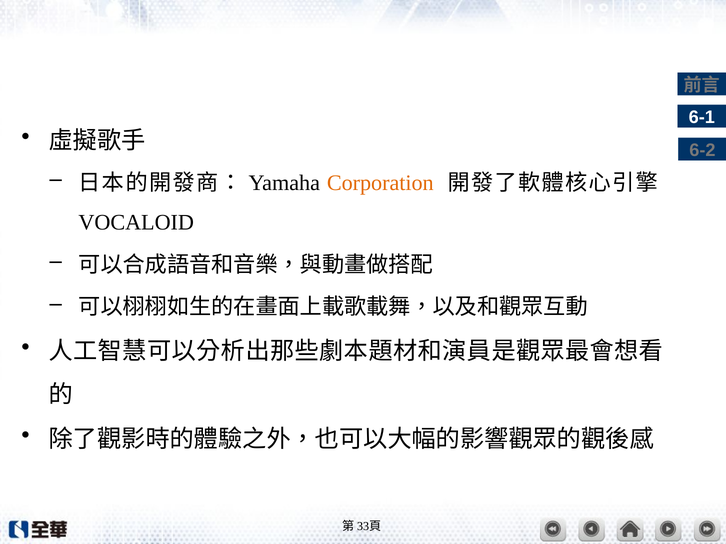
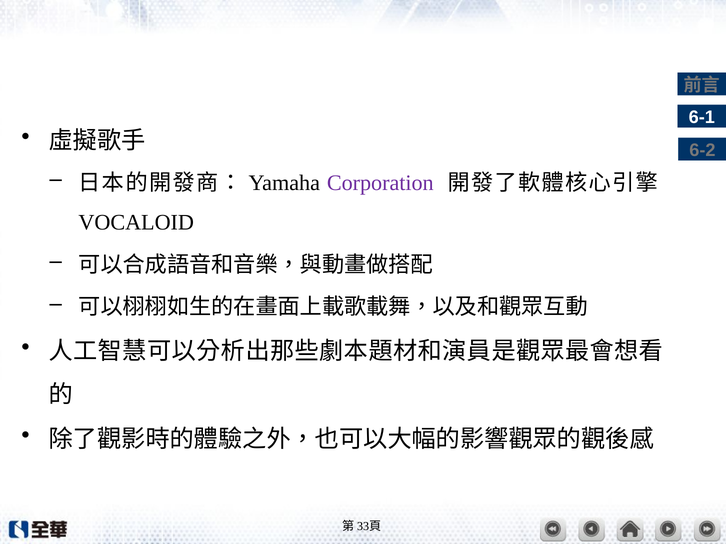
Corporation colour: orange -> purple (380, 183)
